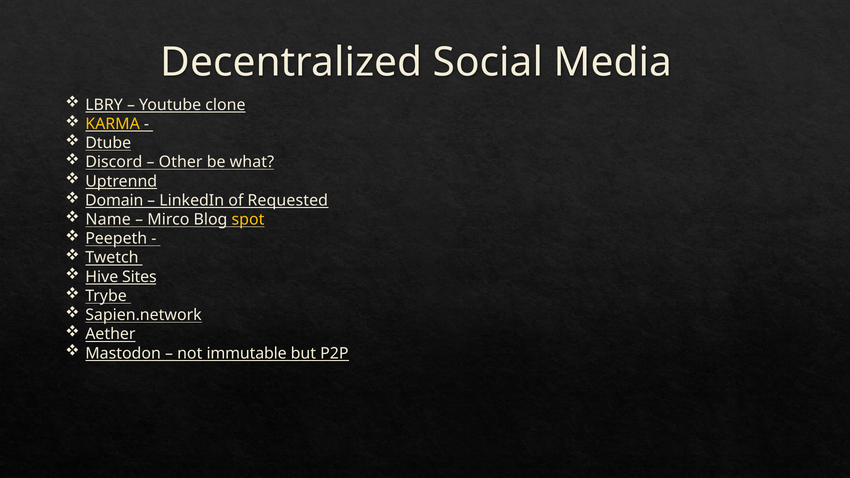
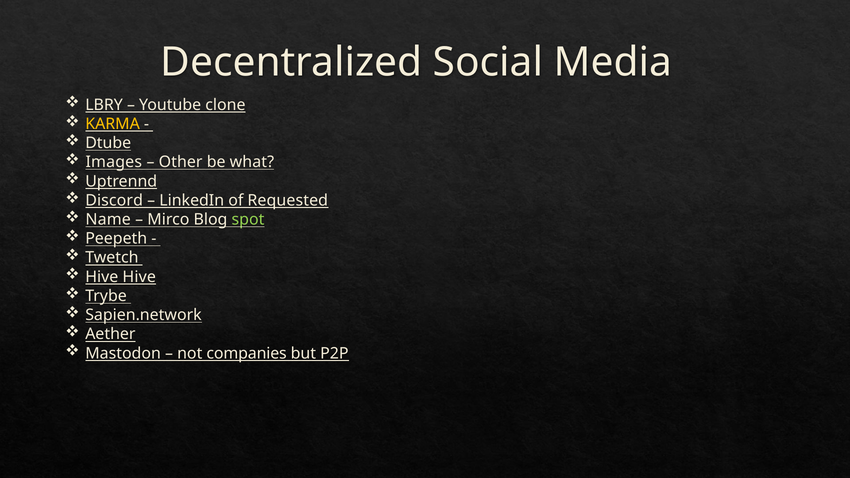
Discord: Discord -> Images (114, 162)
Domain: Domain -> Discord (114, 200)
spot colour: yellow -> light green (248, 220)
Hive Sites: Sites -> Hive (139, 277)
immutable: immutable -> companies (247, 353)
